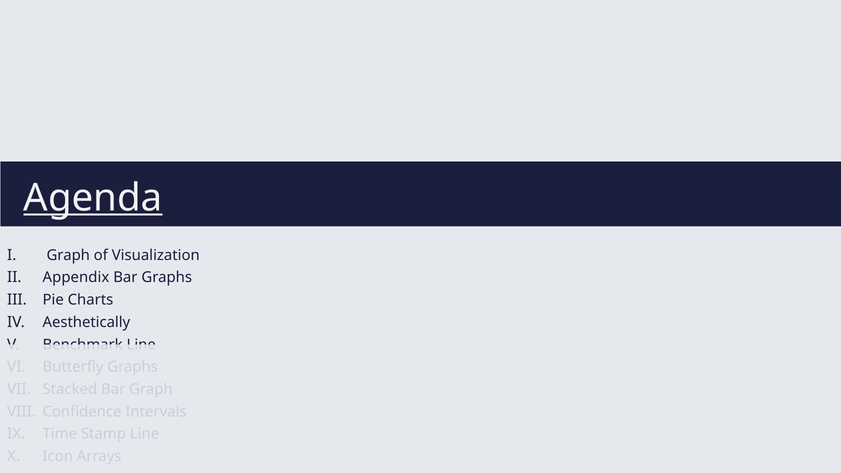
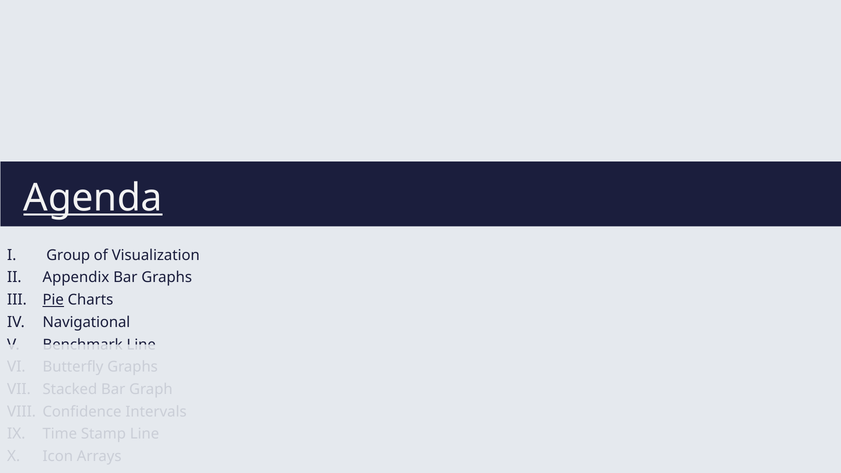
Graph: Graph -> Group (68, 255)
Pie underline: none -> present (53, 300)
Aesthetically: Aesthetically -> Navigational (86, 322)
